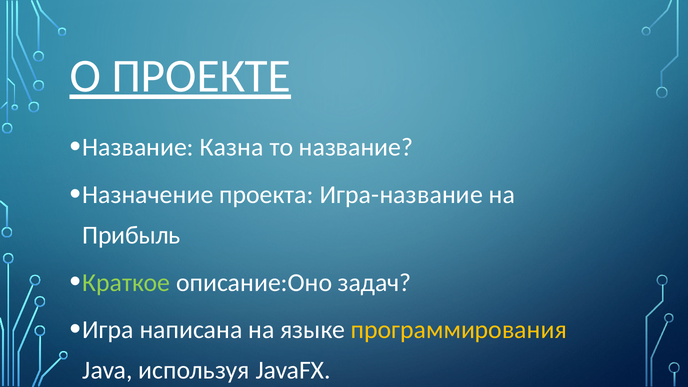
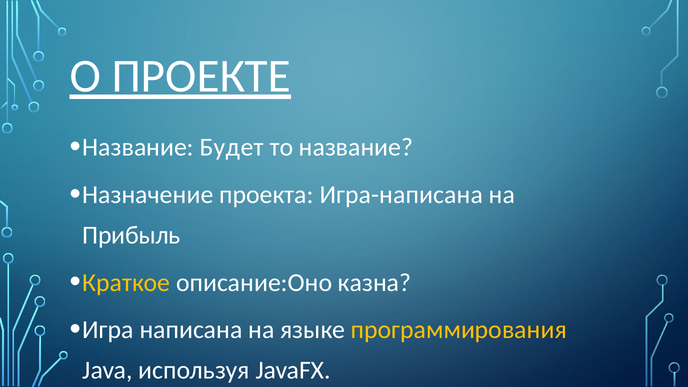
Казна: Казна -> Будет (232, 147)
Игра-название: Игра-название -> Игра-написана (401, 195)
Краткое colour: light green -> yellow (126, 283)
задач: задач -> казна (375, 283)
